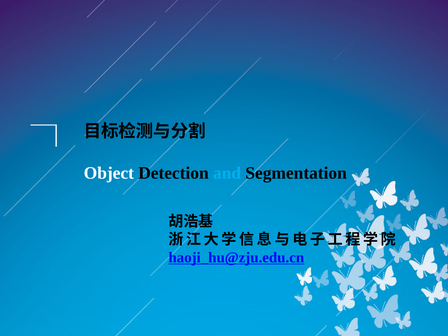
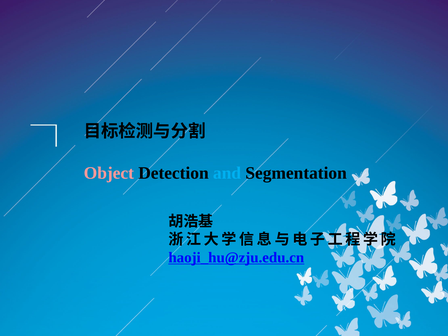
Object colour: white -> pink (109, 173)
